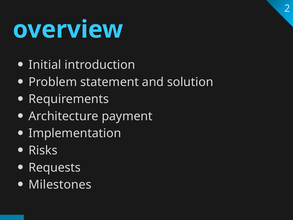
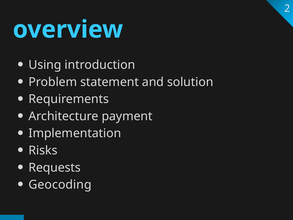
Initial: Initial -> Using (45, 65)
Milestones: Milestones -> Geocoding (60, 184)
